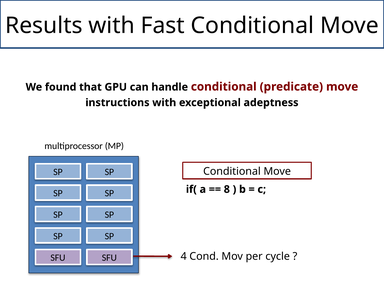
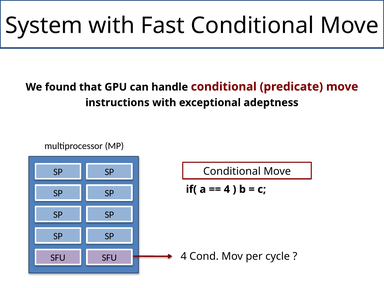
Results: Results -> System (44, 26)
8: 8 -> 4 (227, 189)
